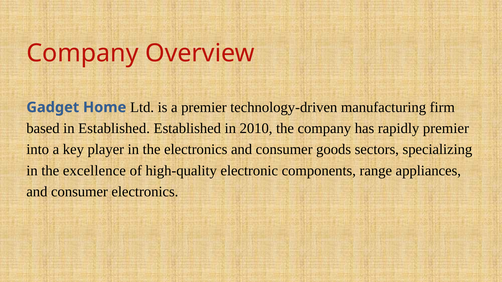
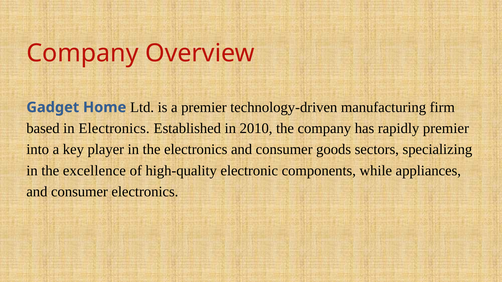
in Established: Established -> Electronics (114, 129)
range: range -> while (376, 171)
